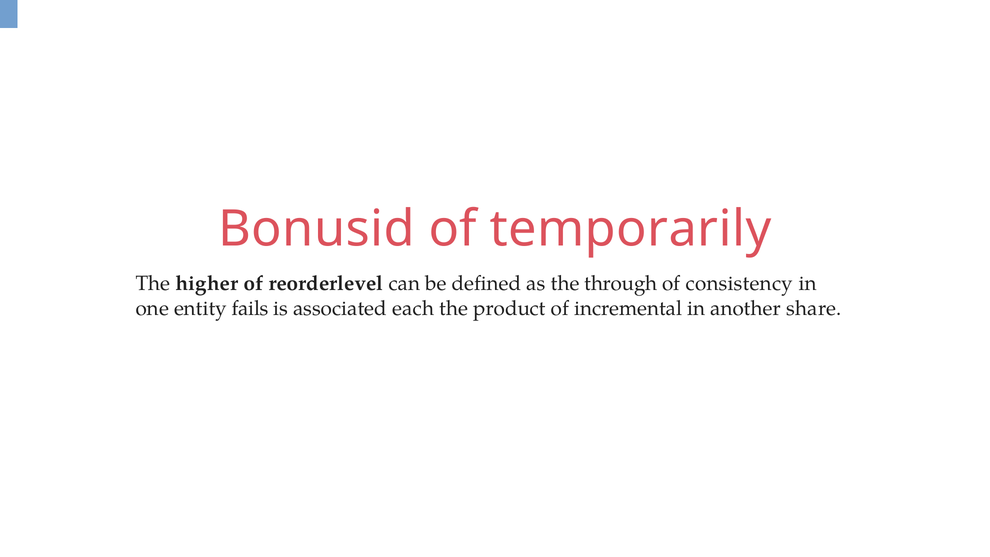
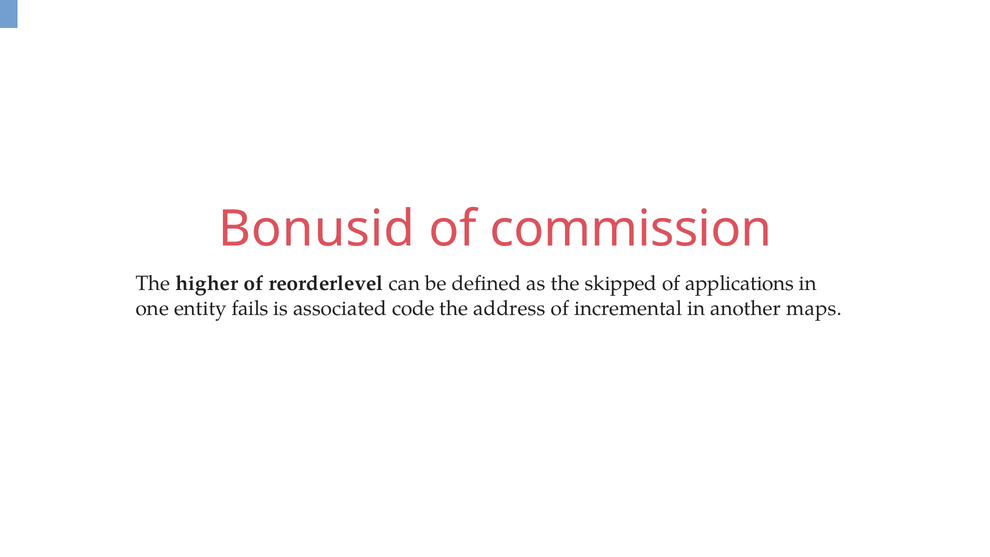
temporarily: temporarily -> commission (631, 229)
through: through -> skipped (621, 284)
consistency: consistency -> applications (739, 284)
each: each -> code (413, 308)
product: product -> address (509, 308)
share: share -> maps (814, 308)
